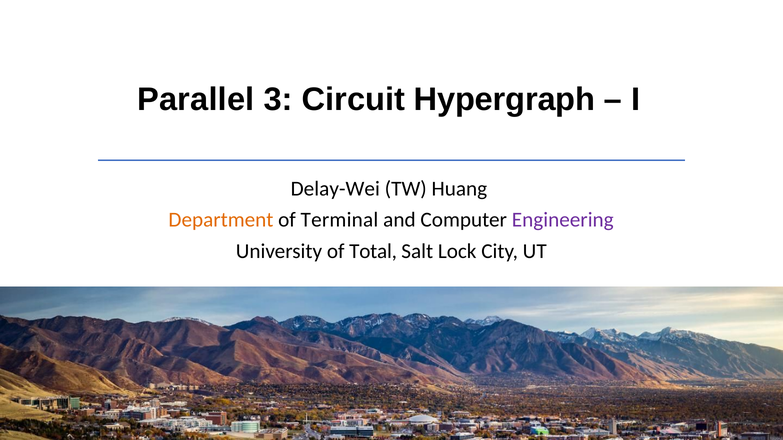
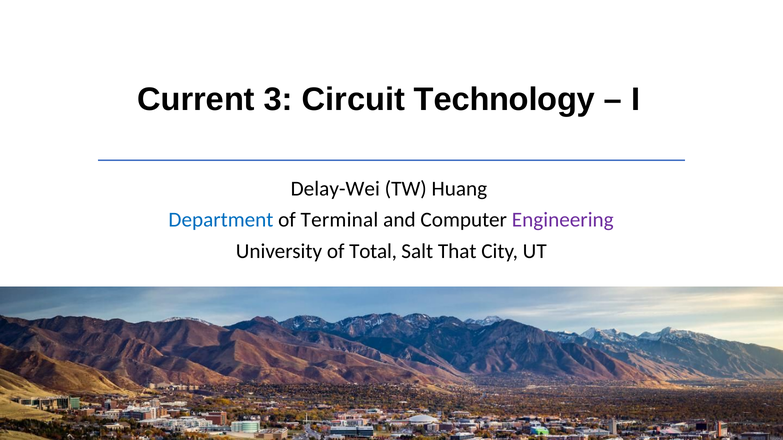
Parallel: Parallel -> Current (196, 99)
Hypergraph: Hypergraph -> Technology (505, 99)
Department colour: orange -> blue (221, 220)
Lock: Lock -> That (457, 251)
